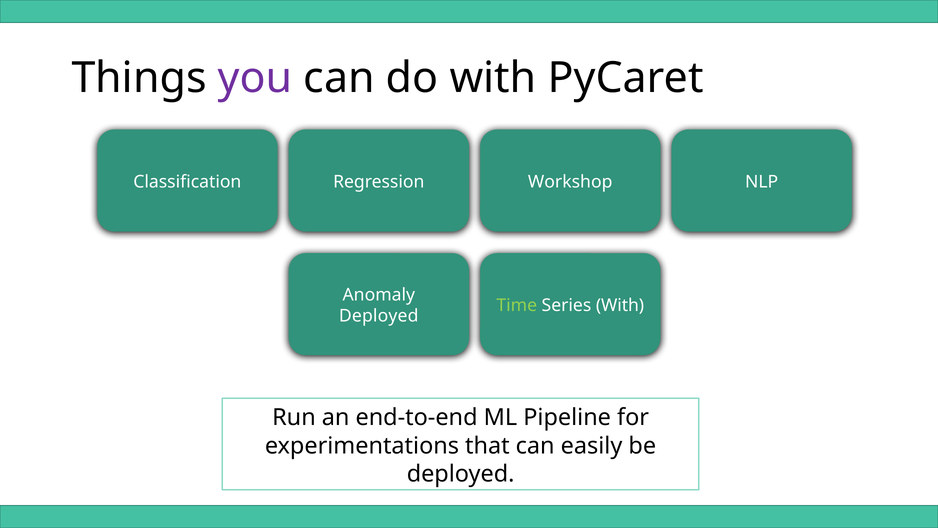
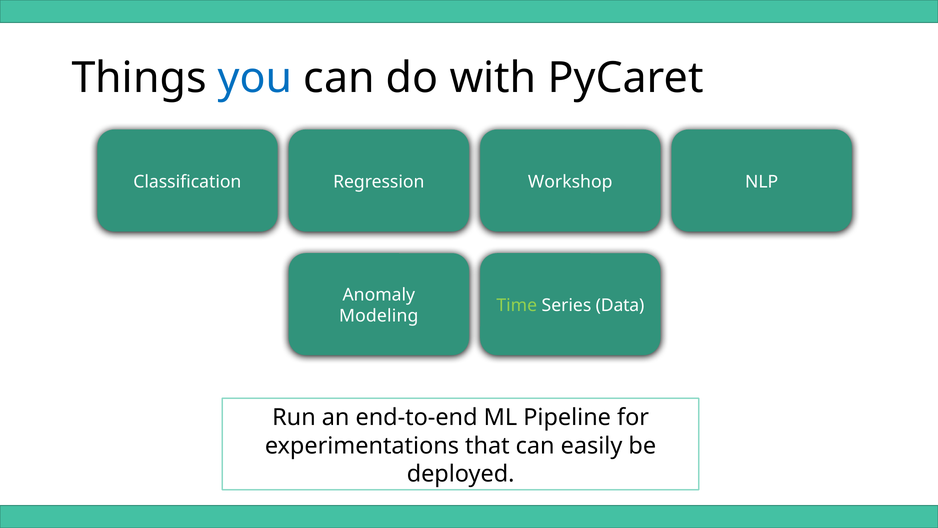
you colour: purple -> blue (255, 78)
Series With: With -> Data (620, 305)
Deployed: Deployed -> Modeling (379, 316)
